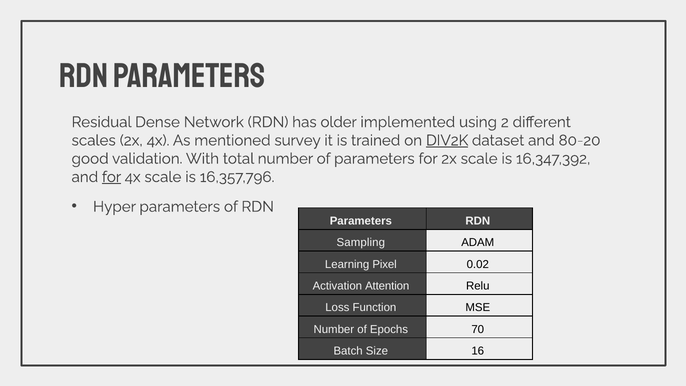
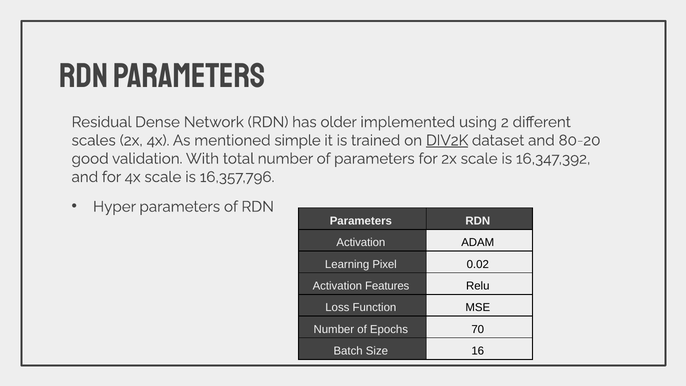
survey: survey -> simple (298, 140)
for underline: present -> none (112, 177)
Sampling: Sampling -> Activation (361, 243)
Attention: Attention -> Features (387, 286)
